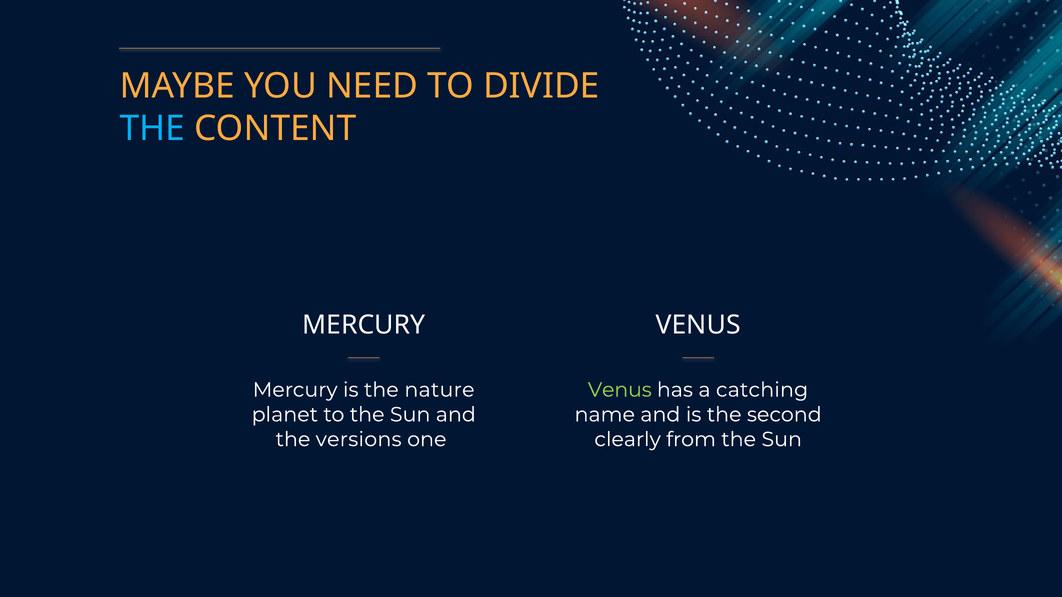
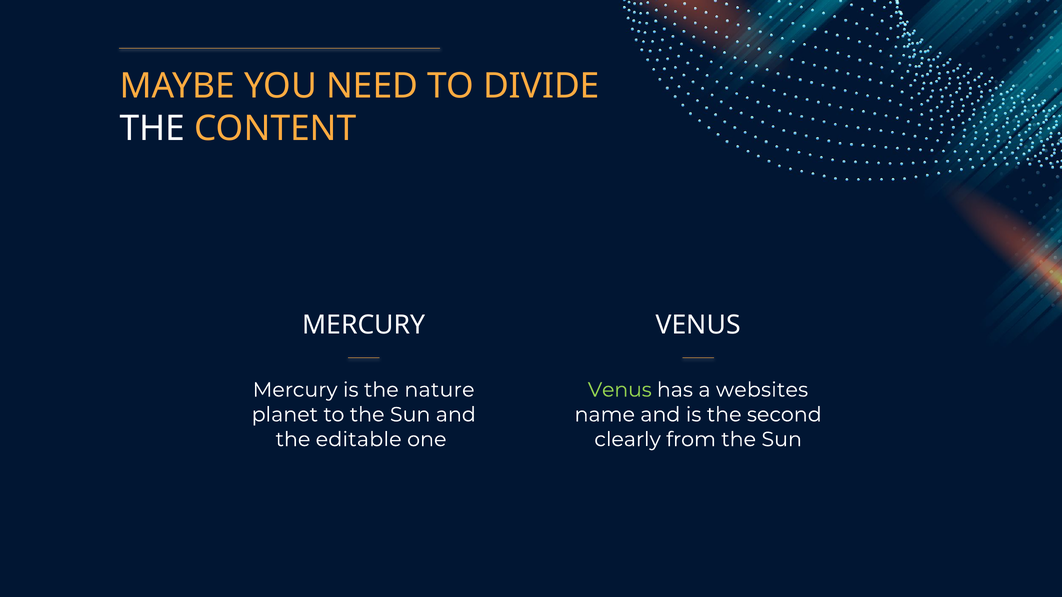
THE colour: light blue -> white (152, 128)
catching: catching -> websites (762, 390)
versions: versions -> editable (359, 440)
